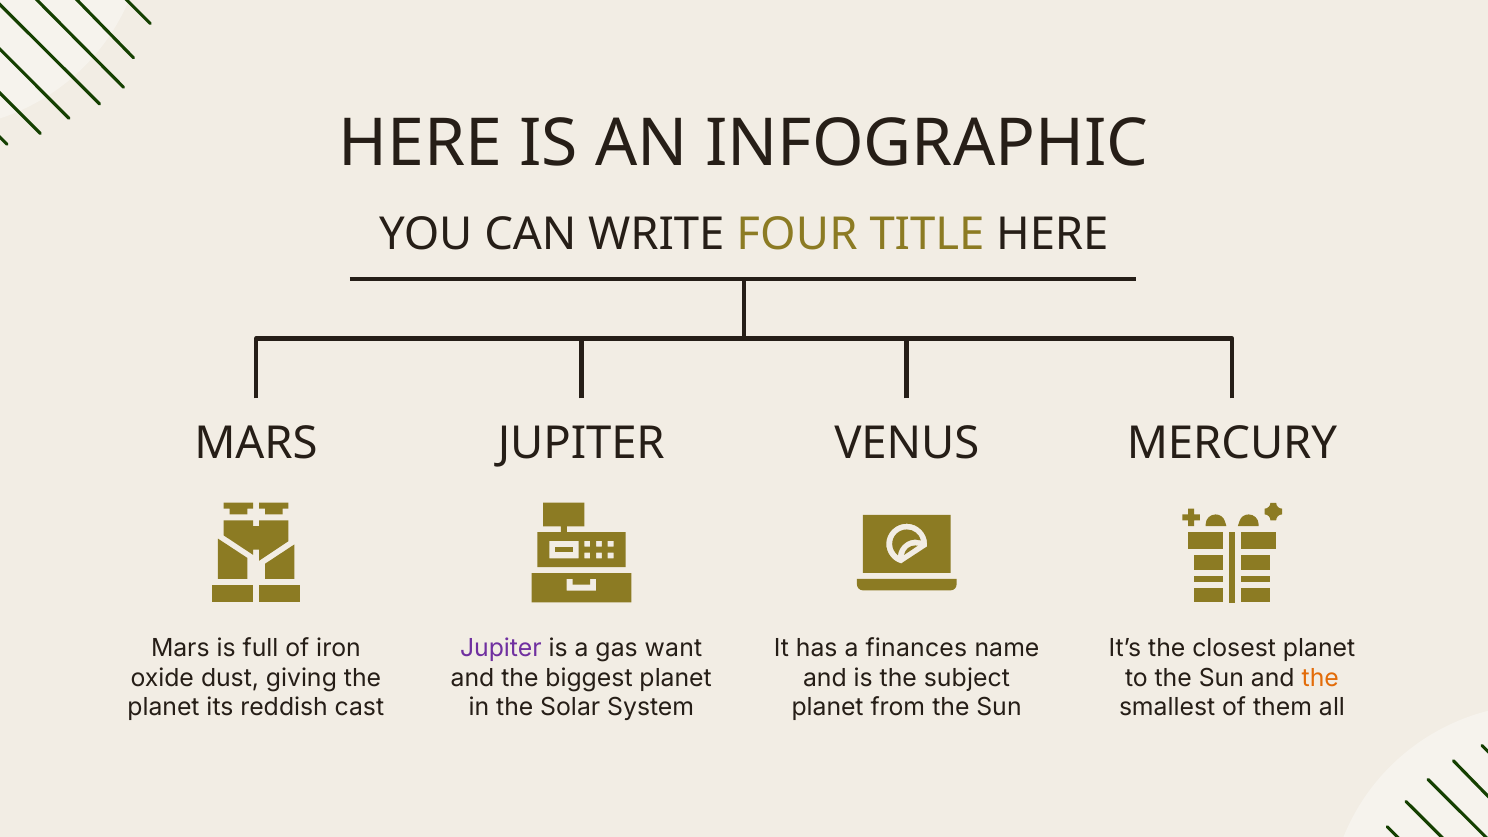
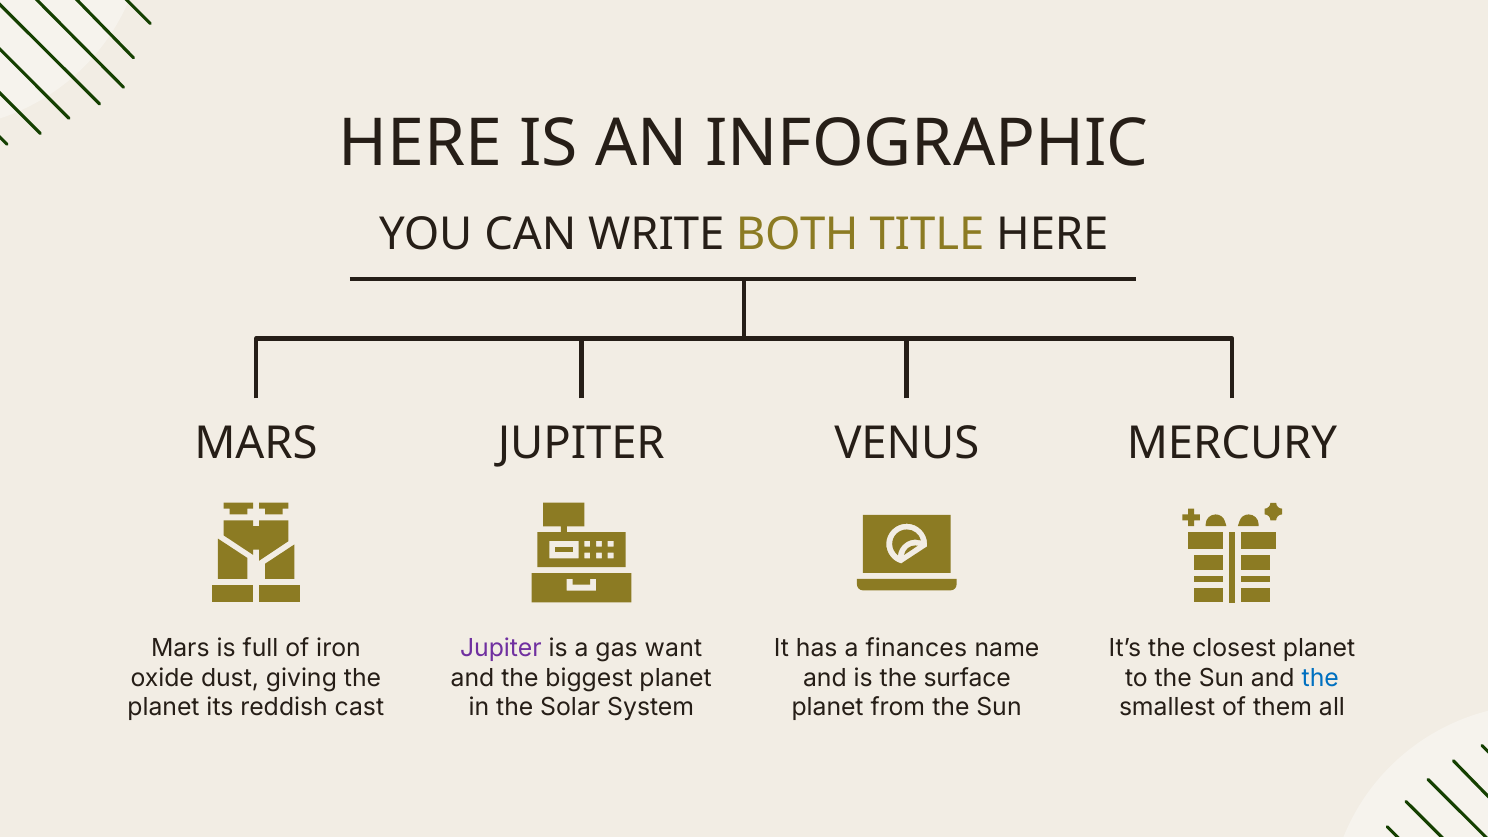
FOUR: FOUR -> BOTH (797, 234)
subject: subject -> surface (967, 678)
the colour: orange -> blue (1320, 678)
